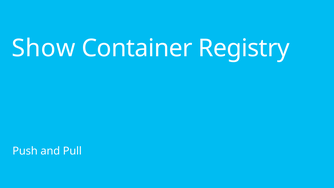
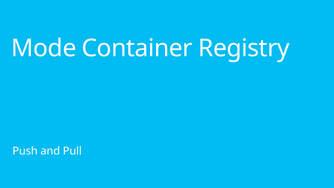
Show: Show -> Mode (44, 48)
